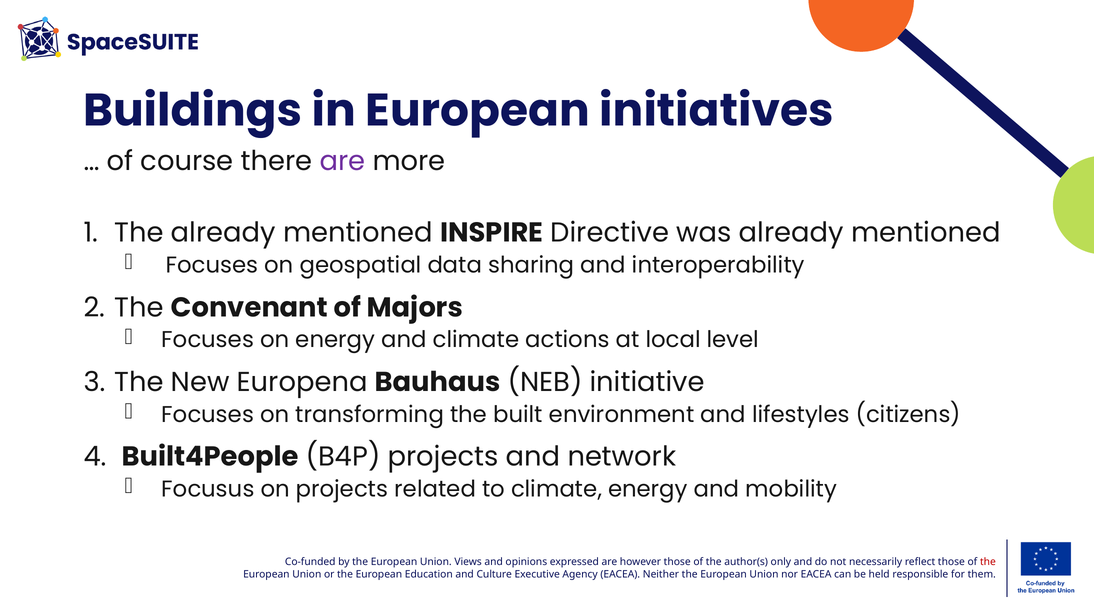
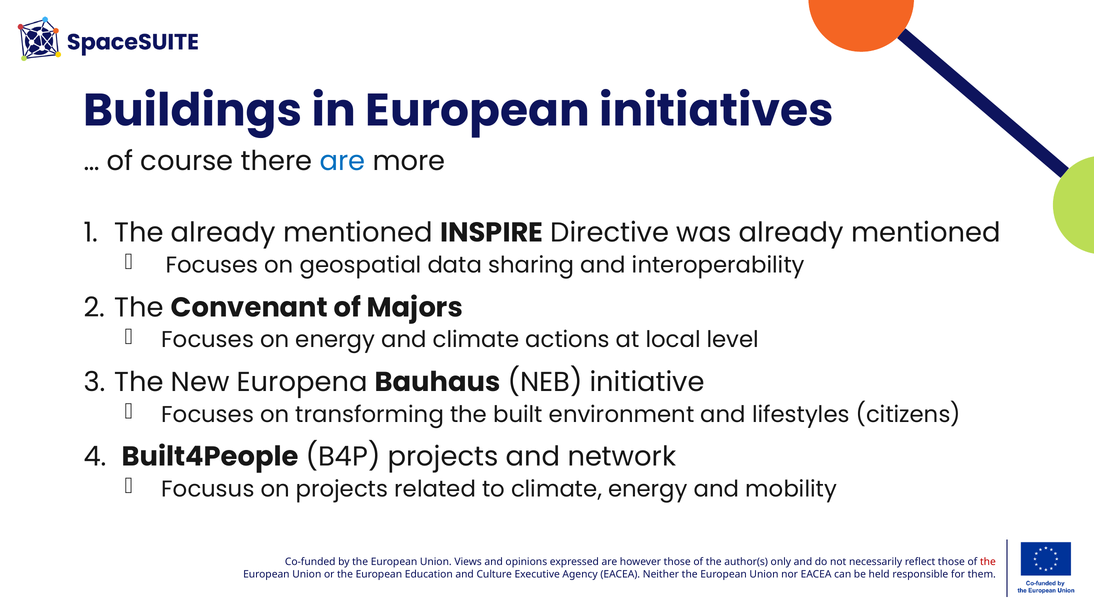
are colour: purple -> blue (342, 161)
